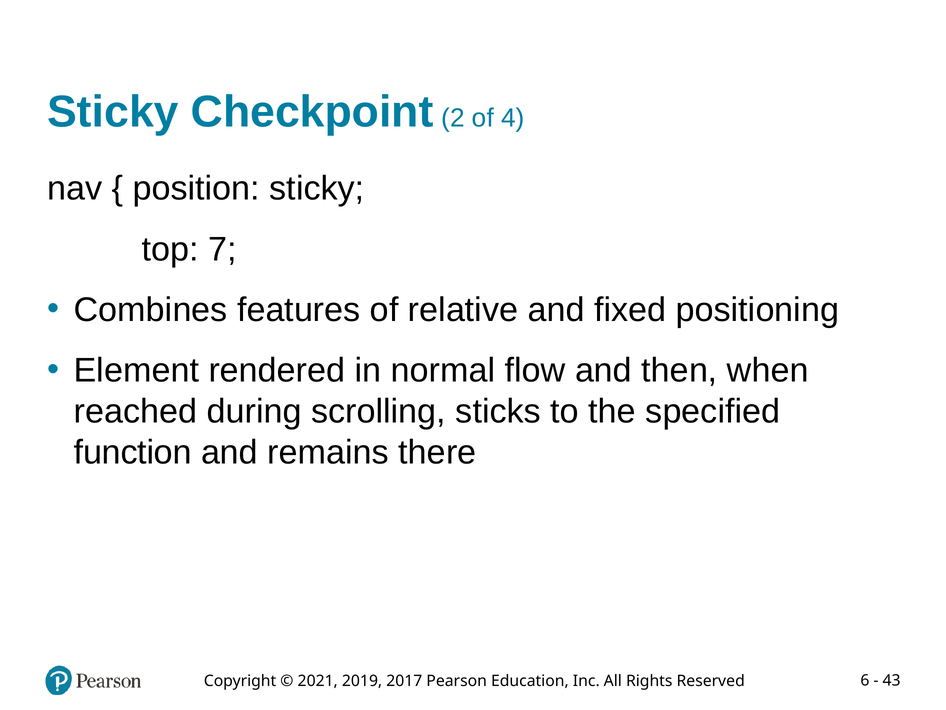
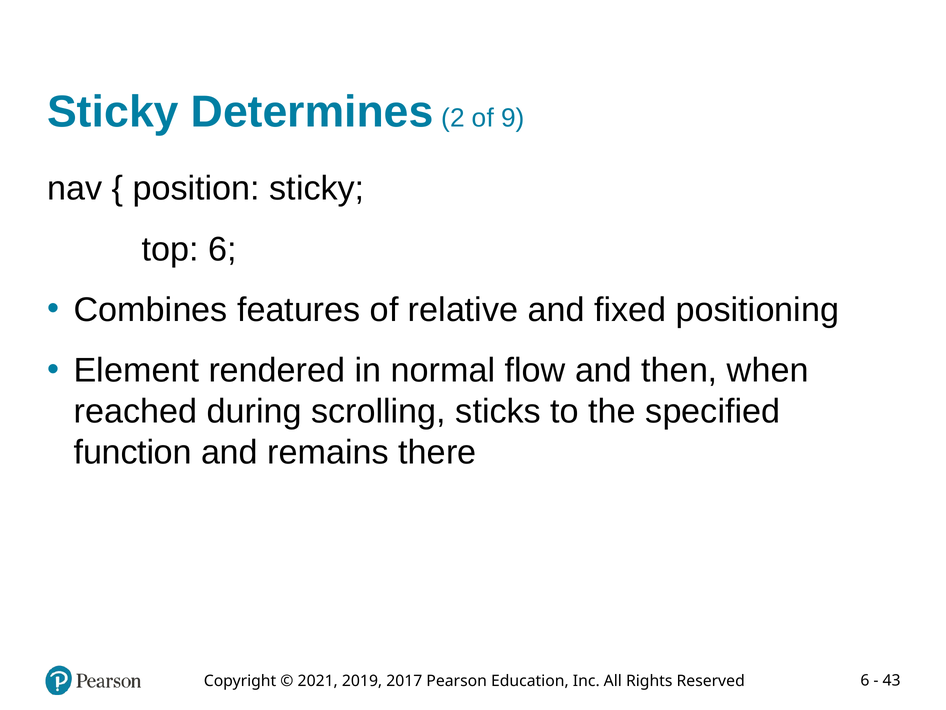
Checkpoint: Checkpoint -> Determines (312, 112)
4: 4 -> 9 (513, 118)
top 7: 7 -> 6 (223, 249)
